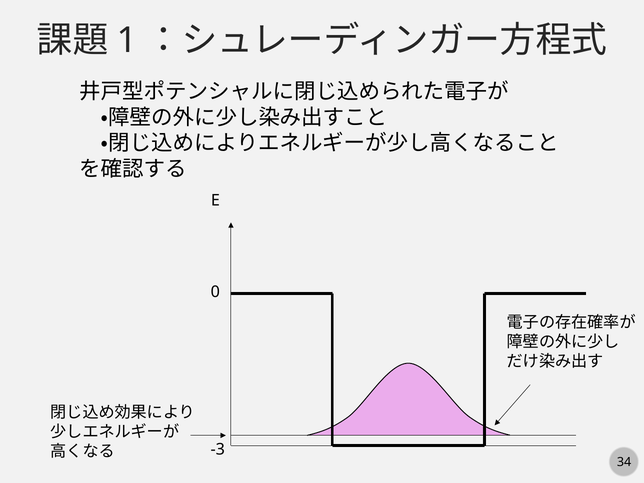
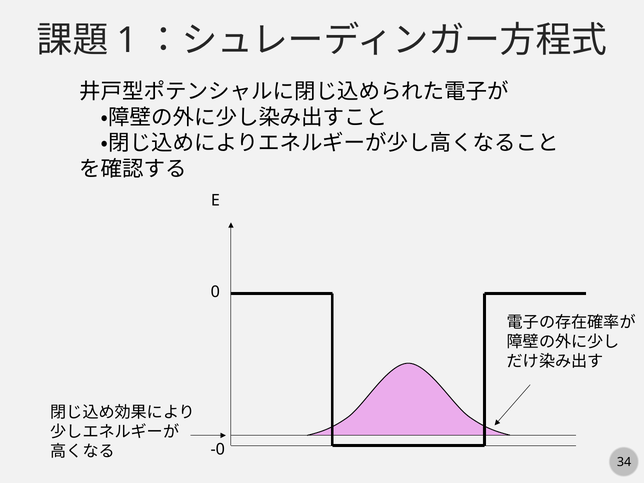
-3: -3 -> -0 (218, 449)
